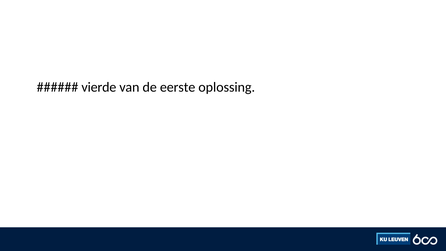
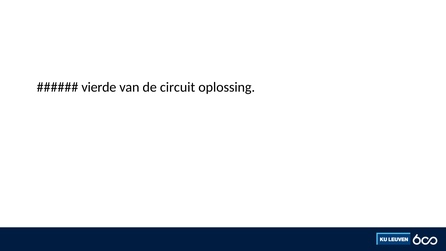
eerste: eerste -> circuit (178, 87)
